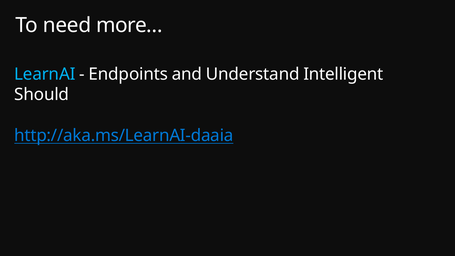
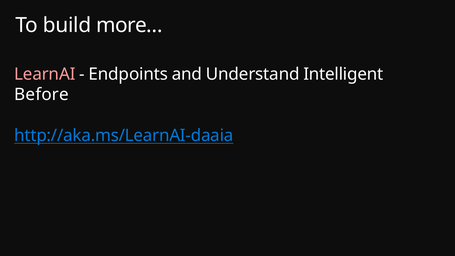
need: need -> build (67, 25)
LearnAI colour: light blue -> pink (45, 74)
Should: Should -> Before (42, 95)
